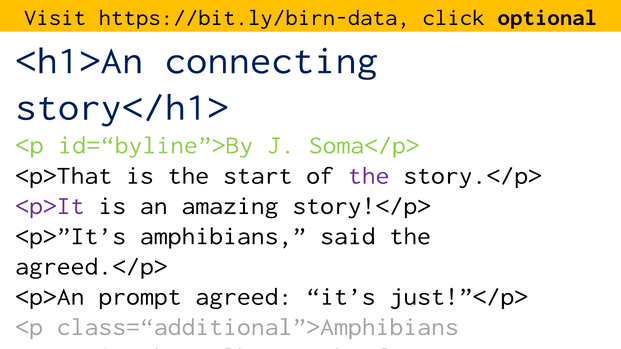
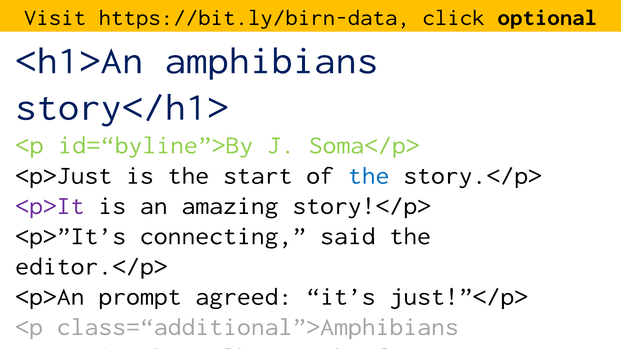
connecting: connecting -> amphibians (271, 60)
<p>That: <p>That -> <p>Just (64, 176)
the colour: purple -> blue (369, 176)
amphibians: amphibians -> connecting (223, 236)
agreed.</p>: agreed.</p> -> editor.</p> (91, 266)
